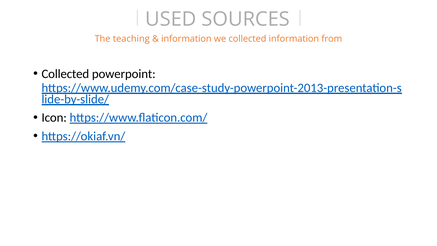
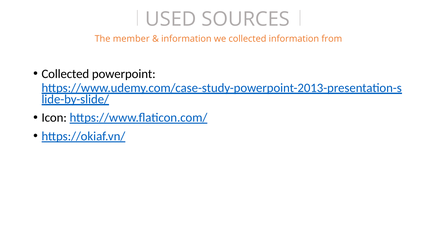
teaching: teaching -> member (131, 39)
